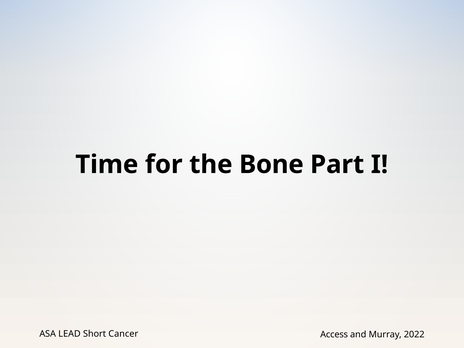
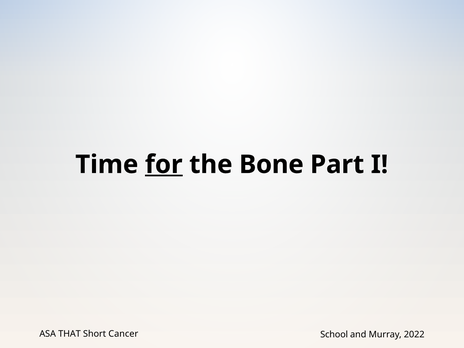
for underline: none -> present (164, 165)
LEAD: LEAD -> THAT (69, 334)
Access: Access -> School (334, 335)
